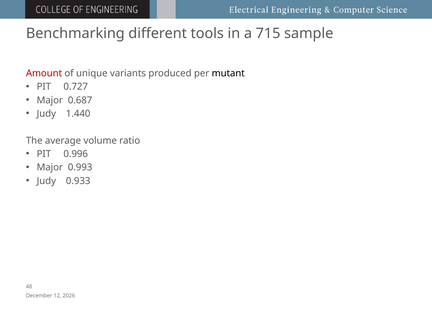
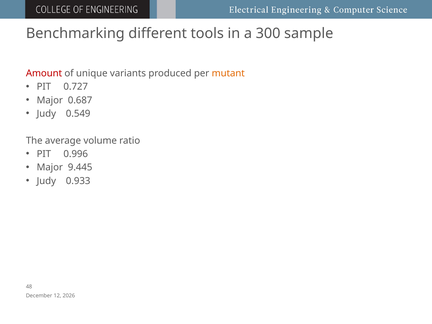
715: 715 -> 300 (268, 33)
mutant colour: black -> orange (228, 73)
1.440: 1.440 -> 0.549 (78, 114)
0.993: 0.993 -> 9.445 (80, 167)
